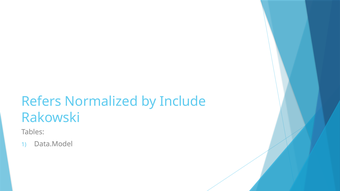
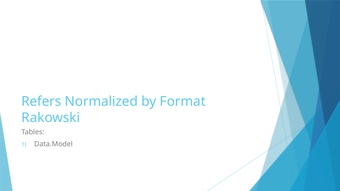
Include: Include -> Format (183, 102)
